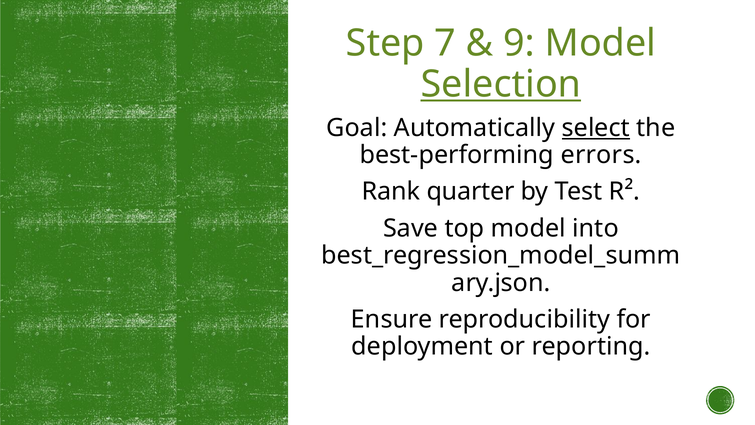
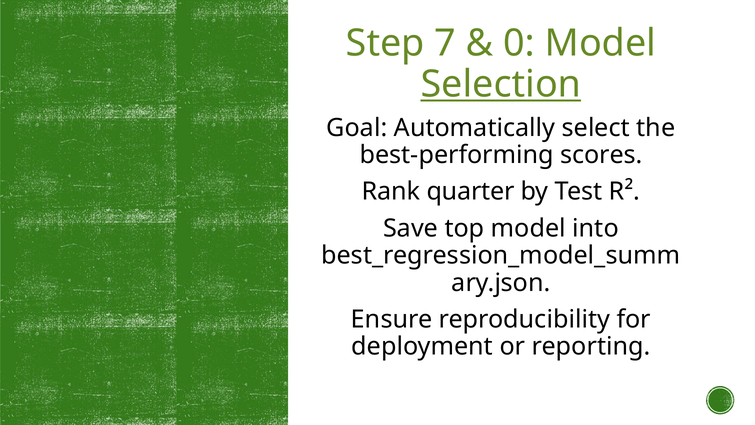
9: 9 -> 0 (519, 43)
select underline: present -> none (596, 128)
errors: errors -> scores (601, 155)
